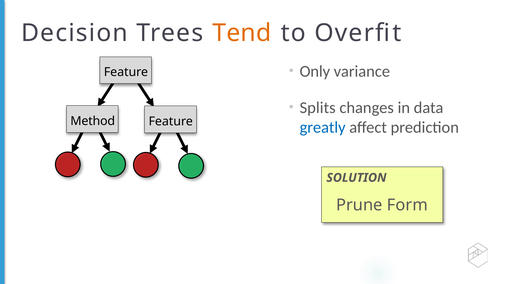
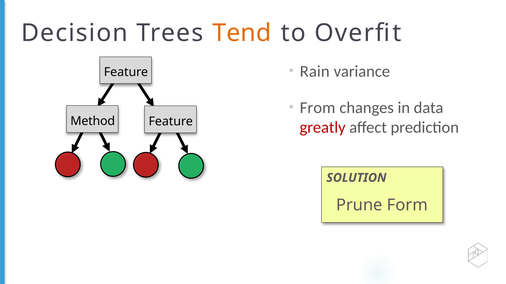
Only: Only -> Rain (315, 72)
Splits: Splits -> From (318, 108)
greatly colour: blue -> red (323, 128)
